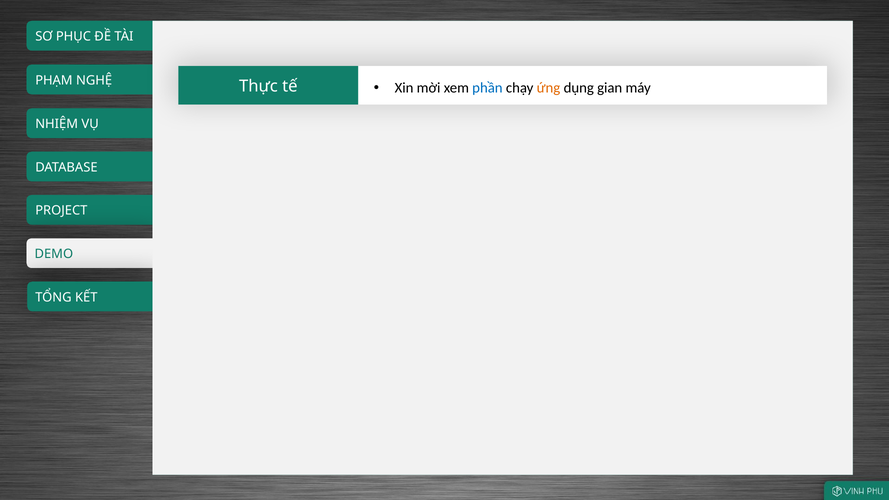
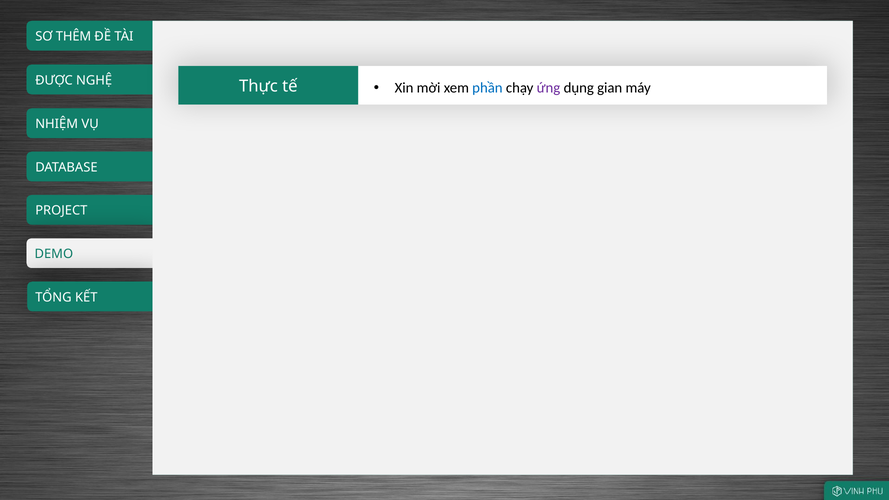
PHỤC: PHỤC -> THÊM (74, 37)
PHẠM: PHẠM -> ĐƯỢC (54, 80)
ứng colour: orange -> purple (549, 88)
